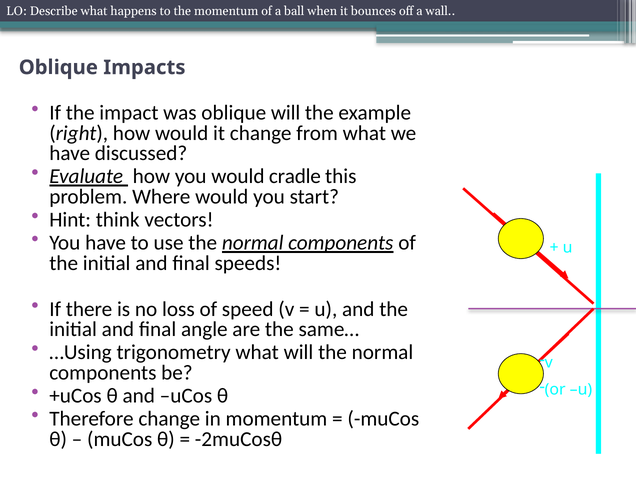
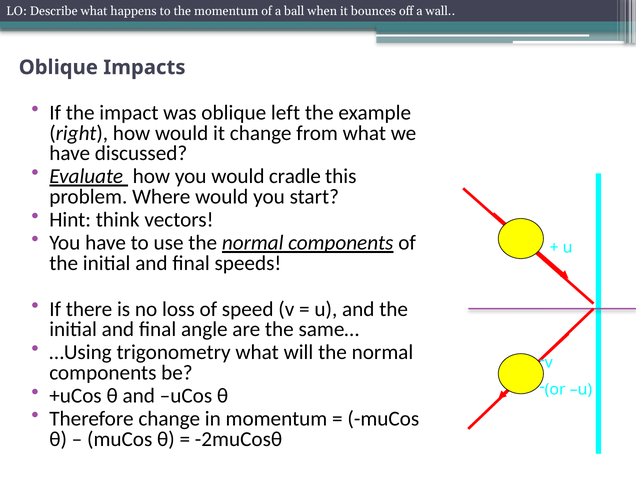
oblique will: will -> left (285, 113)
